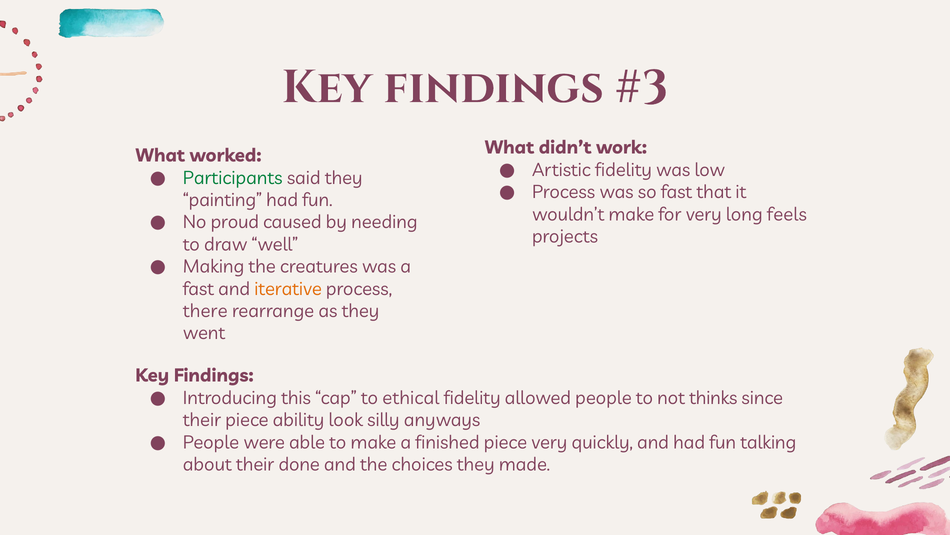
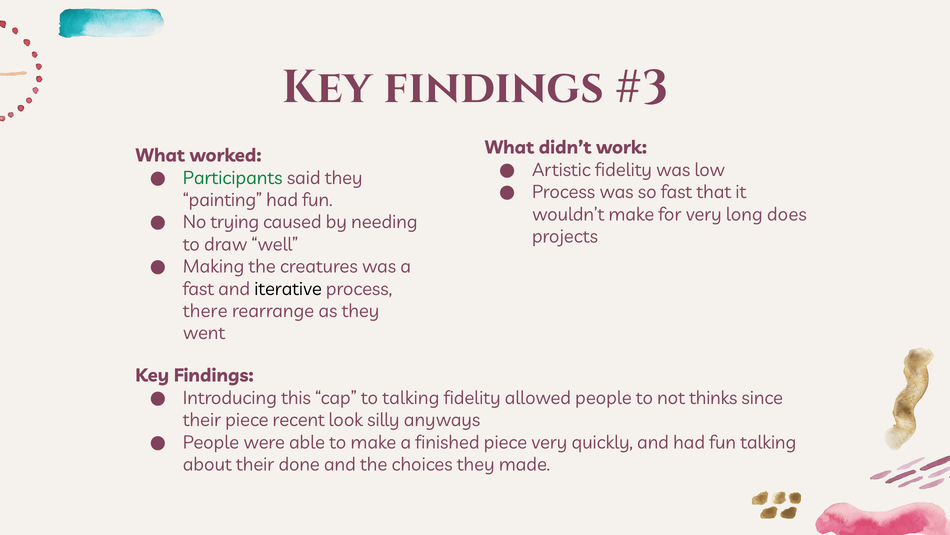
feels: feels -> does (787, 214)
proud: proud -> trying (235, 222)
iterative colour: orange -> black (288, 289)
to ethical: ethical -> talking (411, 398)
ability: ability -> recent (299, 420)
